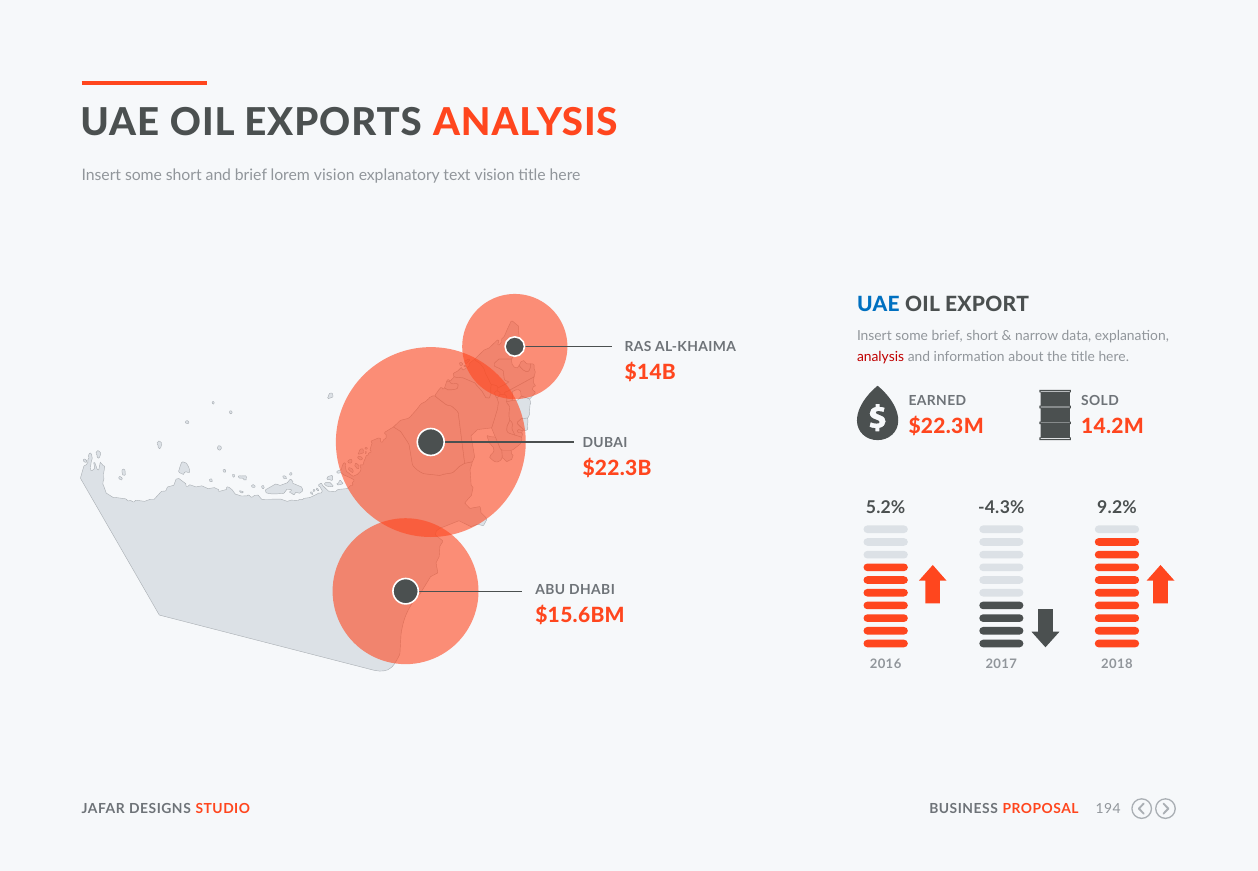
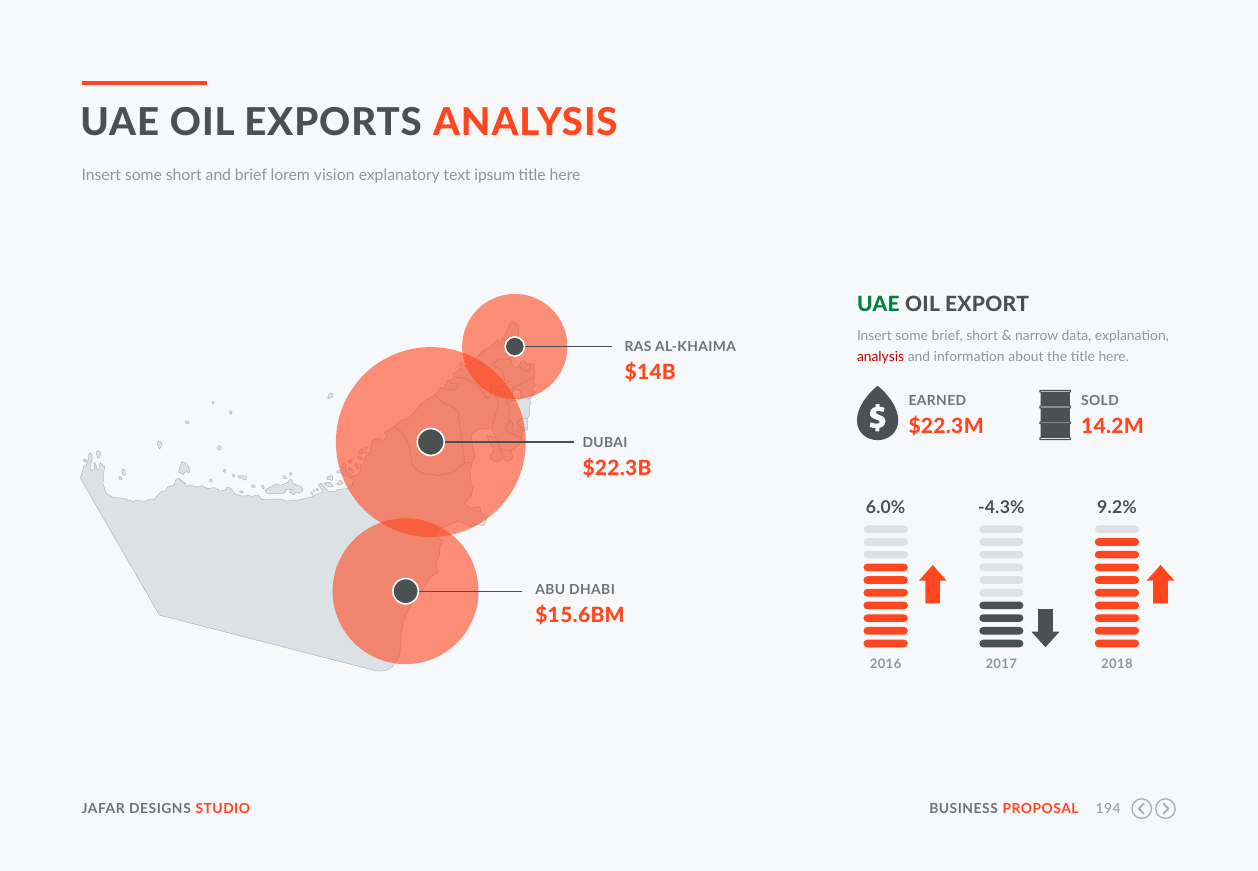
text vision: vision -> ipsum (495, 175)
UAE colour: blue -> green (878, 304)
5.2%: 5.2% -> 6.0% (886, 507)
